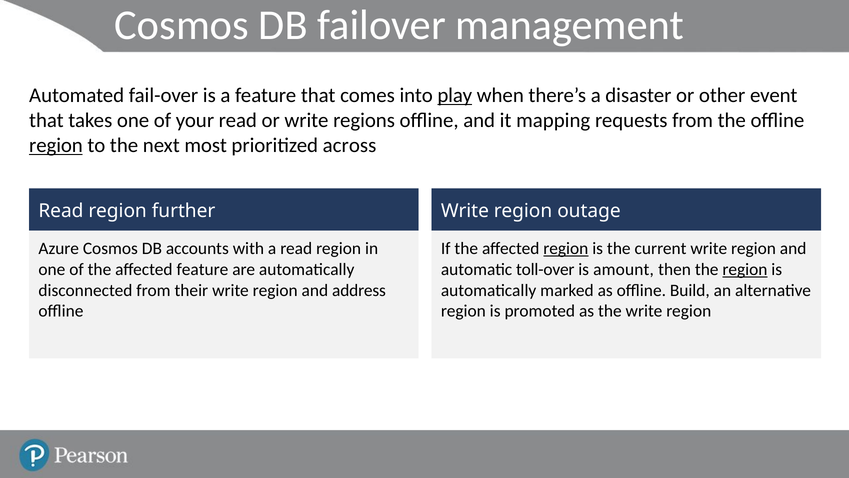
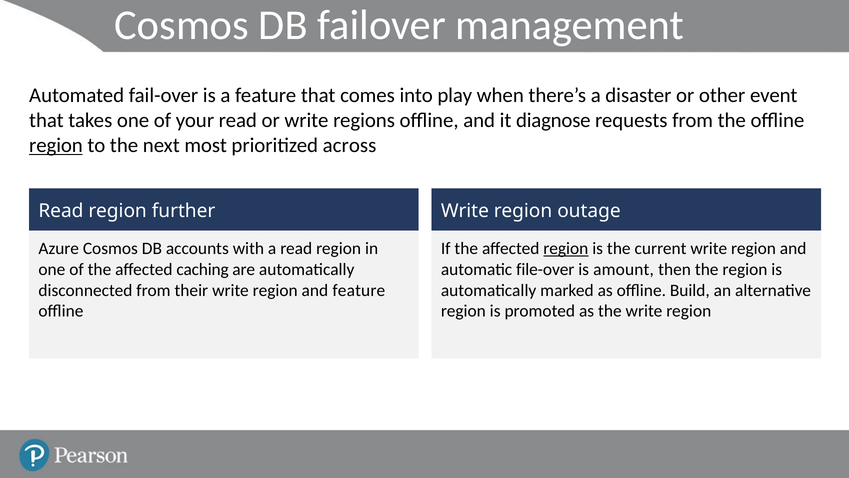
play underline: present -> none (455, 95)
mapping: mapping -> diagnose (553, 120)
affected feature: feature -> caching (203, 269)
toll-over: toll-over -> file-over (545, 269)
region underline: present -> none (745, 269)
and address: address -> feature (359, 290)
